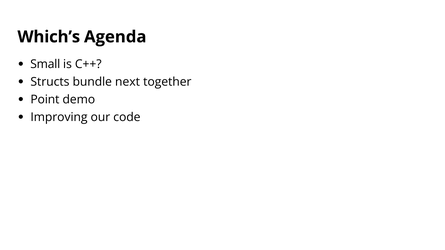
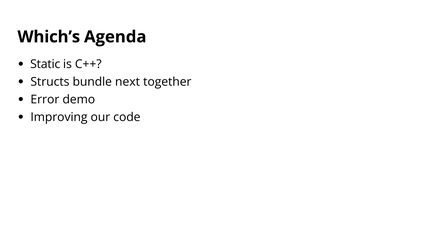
Small: Small -> Static (45, 64)
Point: Point -> Error (45, 100)
